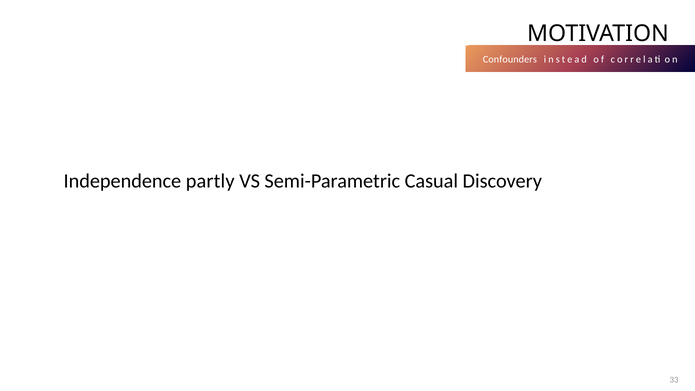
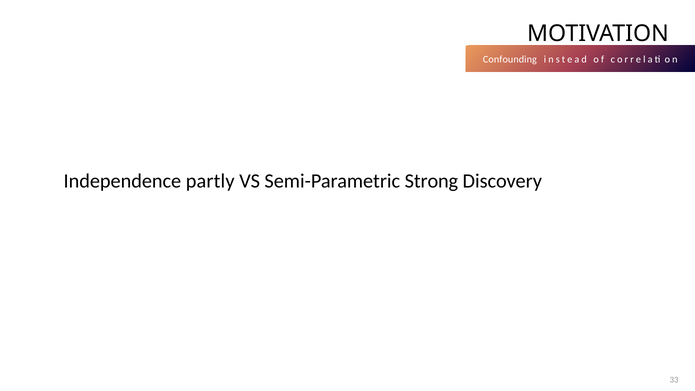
Confounders: Confounders -> Confounding (510, 59)
Casual: Casual -> Strong (431, 181)
